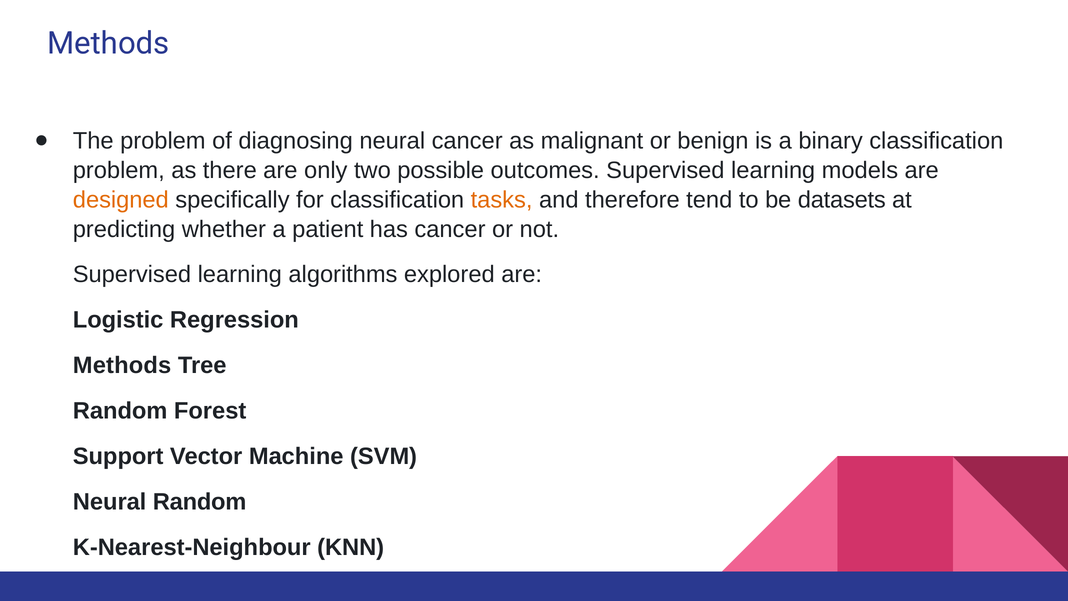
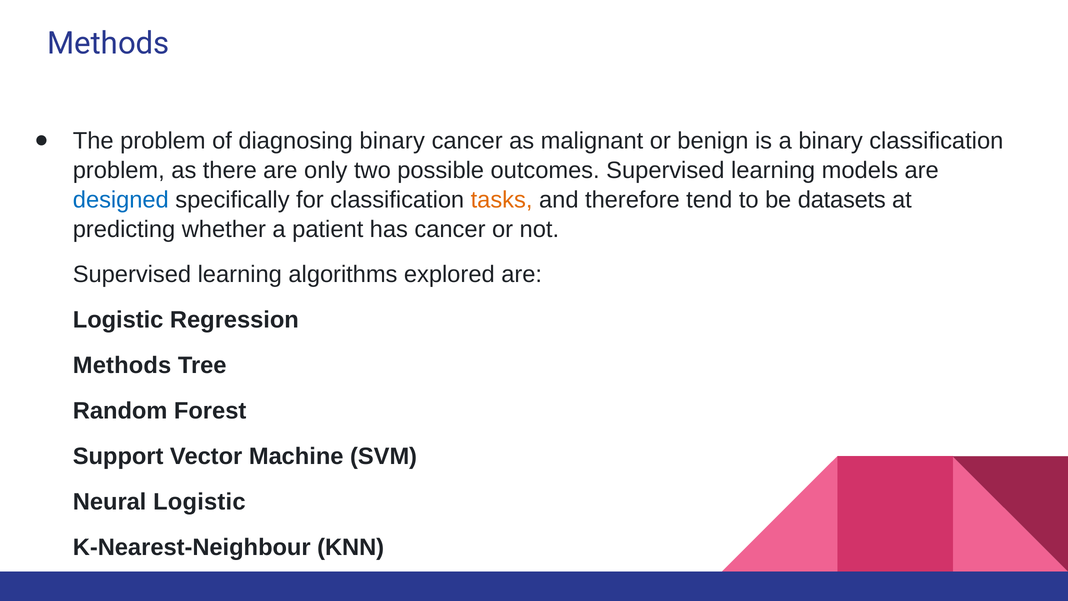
diagnosing neural: neural -> binary (392, 141)
designed colour: orange -> blue (121, 200)
Neural Random: Random -> Logistic (199, 502)
